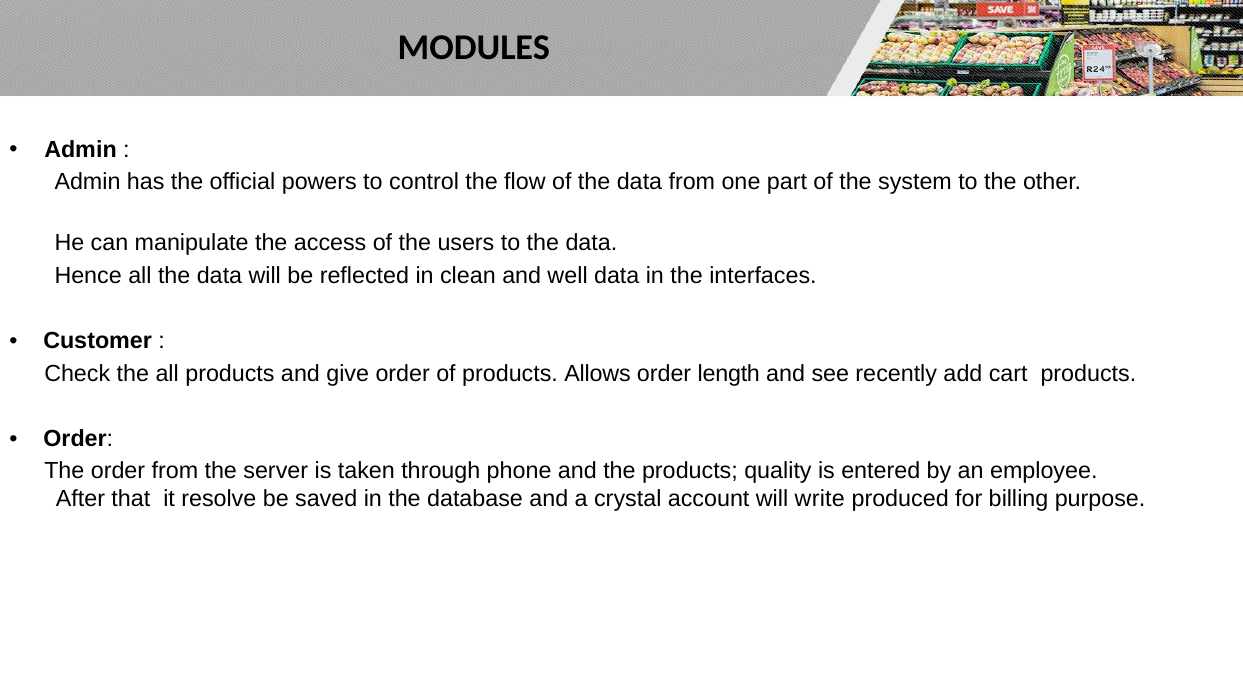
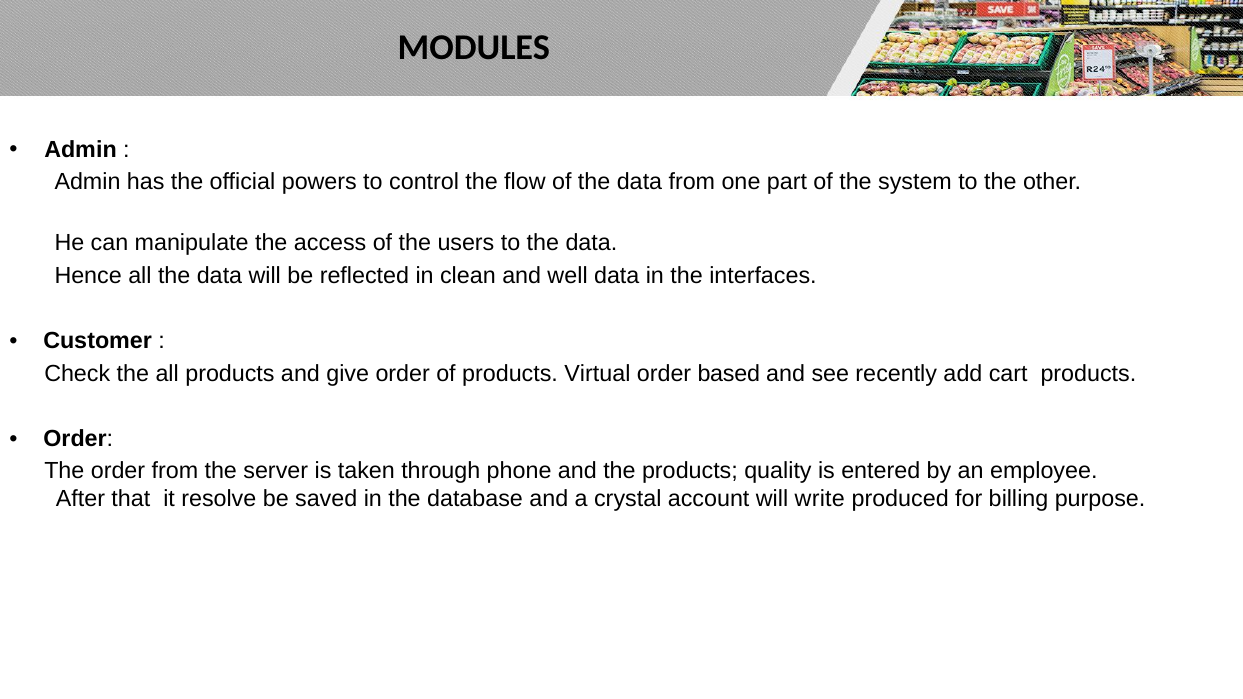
Allows: Allows -> Virtual (597, 373)
length: length -> based (729, 373)
